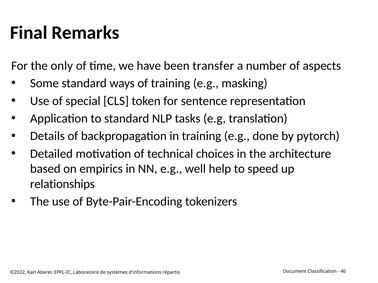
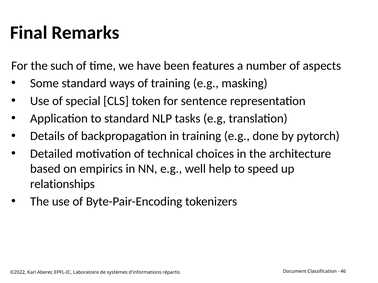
only: only -> such (62, 66)
transfer: transfer -> features (213, 66)
